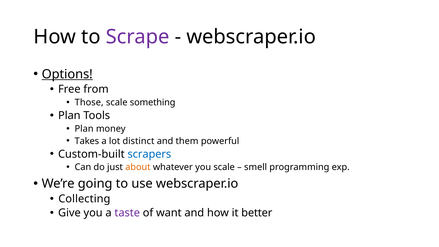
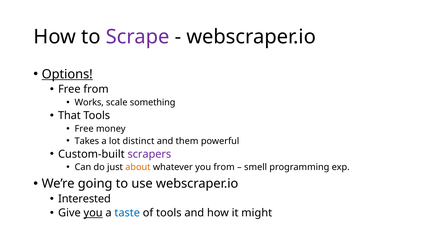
Those: Those -> Works (89, 102)
Plan: Plan -> That (69, 116)
Plan: Plan -> Free (84, 129)
scrapers colour: blue -> purple (149, 154)
you scale: scale -> from (224, 167)
Collecting: Collecting -> Interested (84, 199)
you underline: none -> present (93, 213)
taste colour: purple -> blue (127, 213)
of want: want -> tools (169, 213)
better: better -> might (257, 213)
